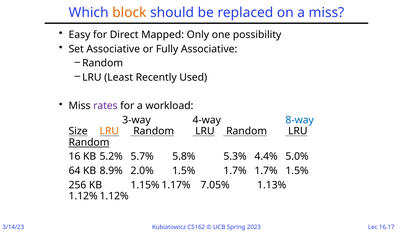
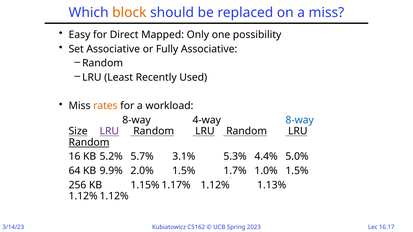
rates colour: purple -> orange (105, 106)
3-way: 3-way -> 8-way (137, 120)
LRU colour: orange -> purple (109, 131)
5.8%: 5.8% -> 3.1% (184, 157)
8.9%: 8.9% -> 9.9% (111, 171)
1.7% 1.7%: 1.7% -> 1.0% (266, 171)
7.05%: 7.05% -> 1.12% (215, 185)
